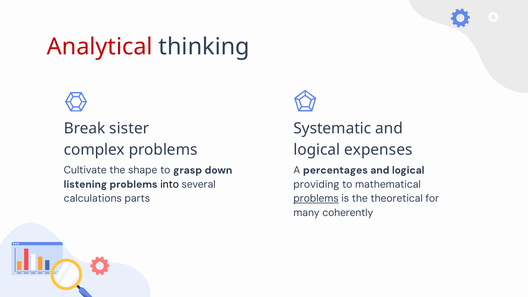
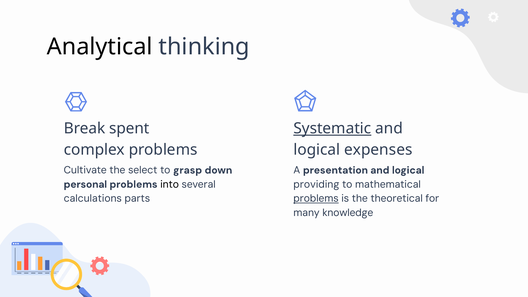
Analytical colour: red -> black (100, 47)
sister: sister -> spent (129, 129)
Systematic underline: none -> present (332, 129)
shape: shape -> select (143, 170)
percentages: percentages -> presentation (335, 170)
listening: listening -> personal (85, 184)
coherently: coherently -> knowledge (348, 213)
